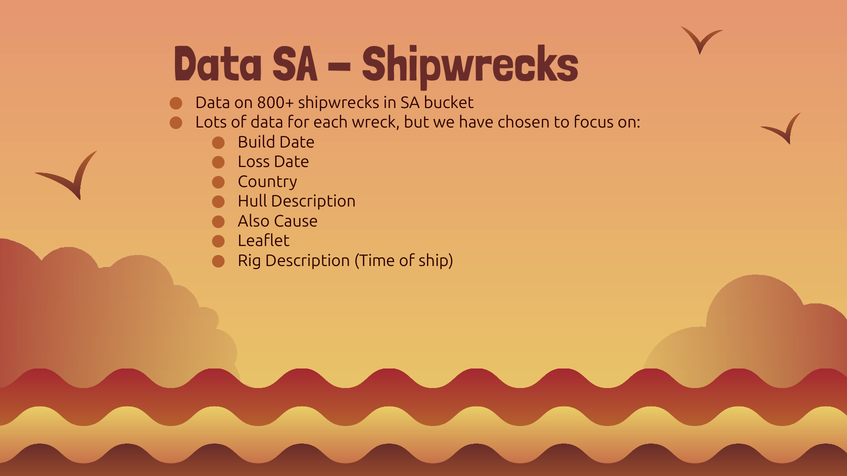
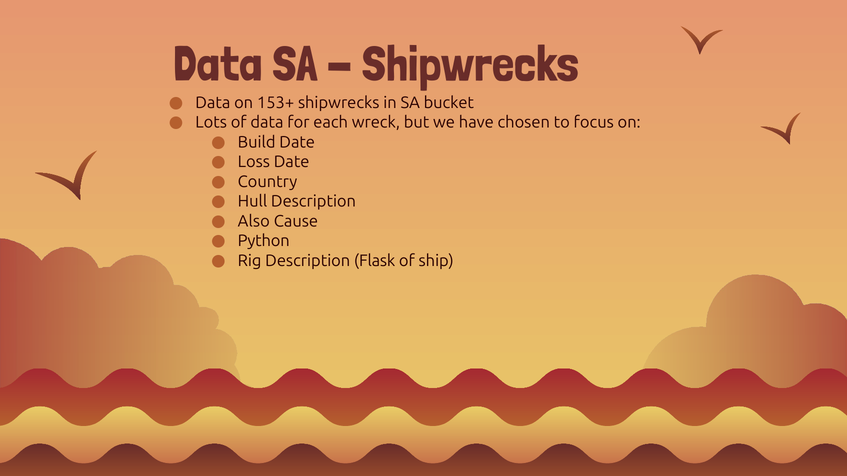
800+: 800+ -> 153+ (276, 103)
Leaflet: Leaflet -> Python (264, 241)
Time: Time -> Flask (375, 261)
